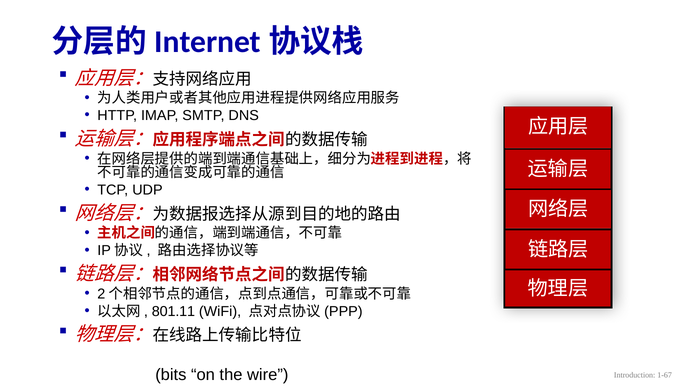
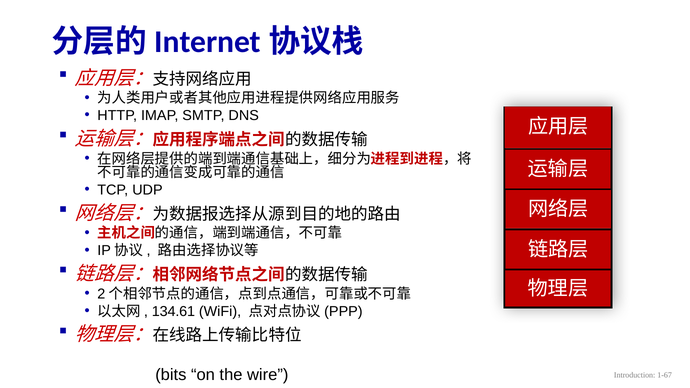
801.11: 801.11 -> 134.61 (173, 311)
